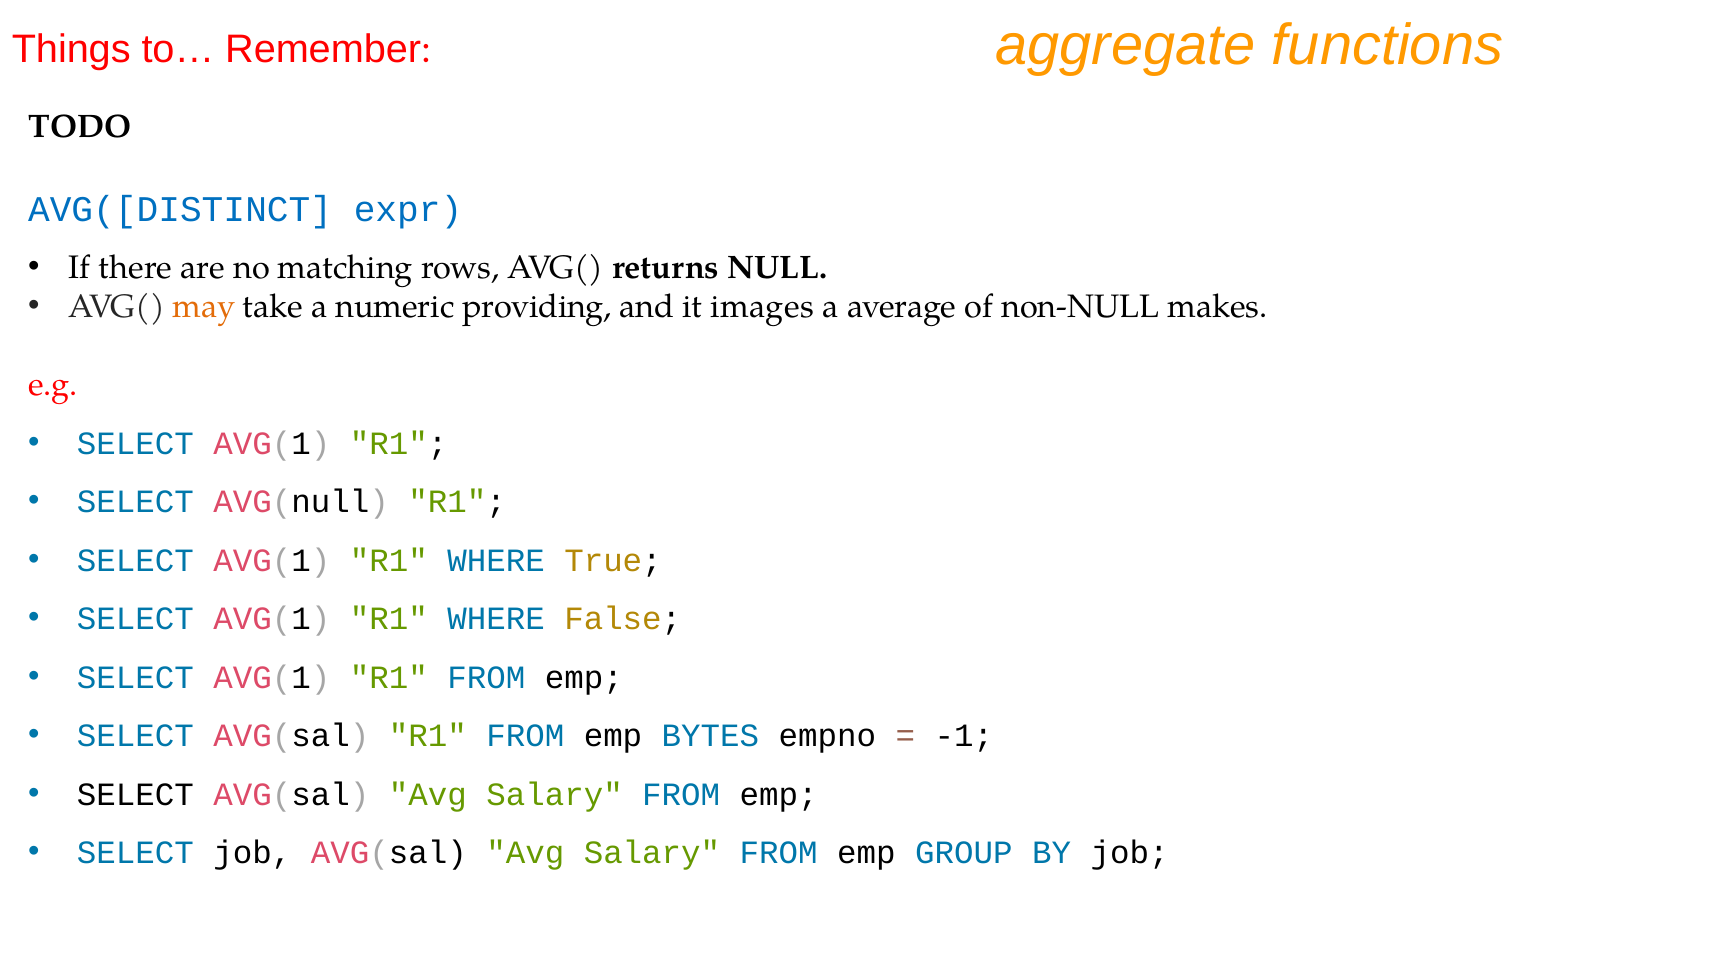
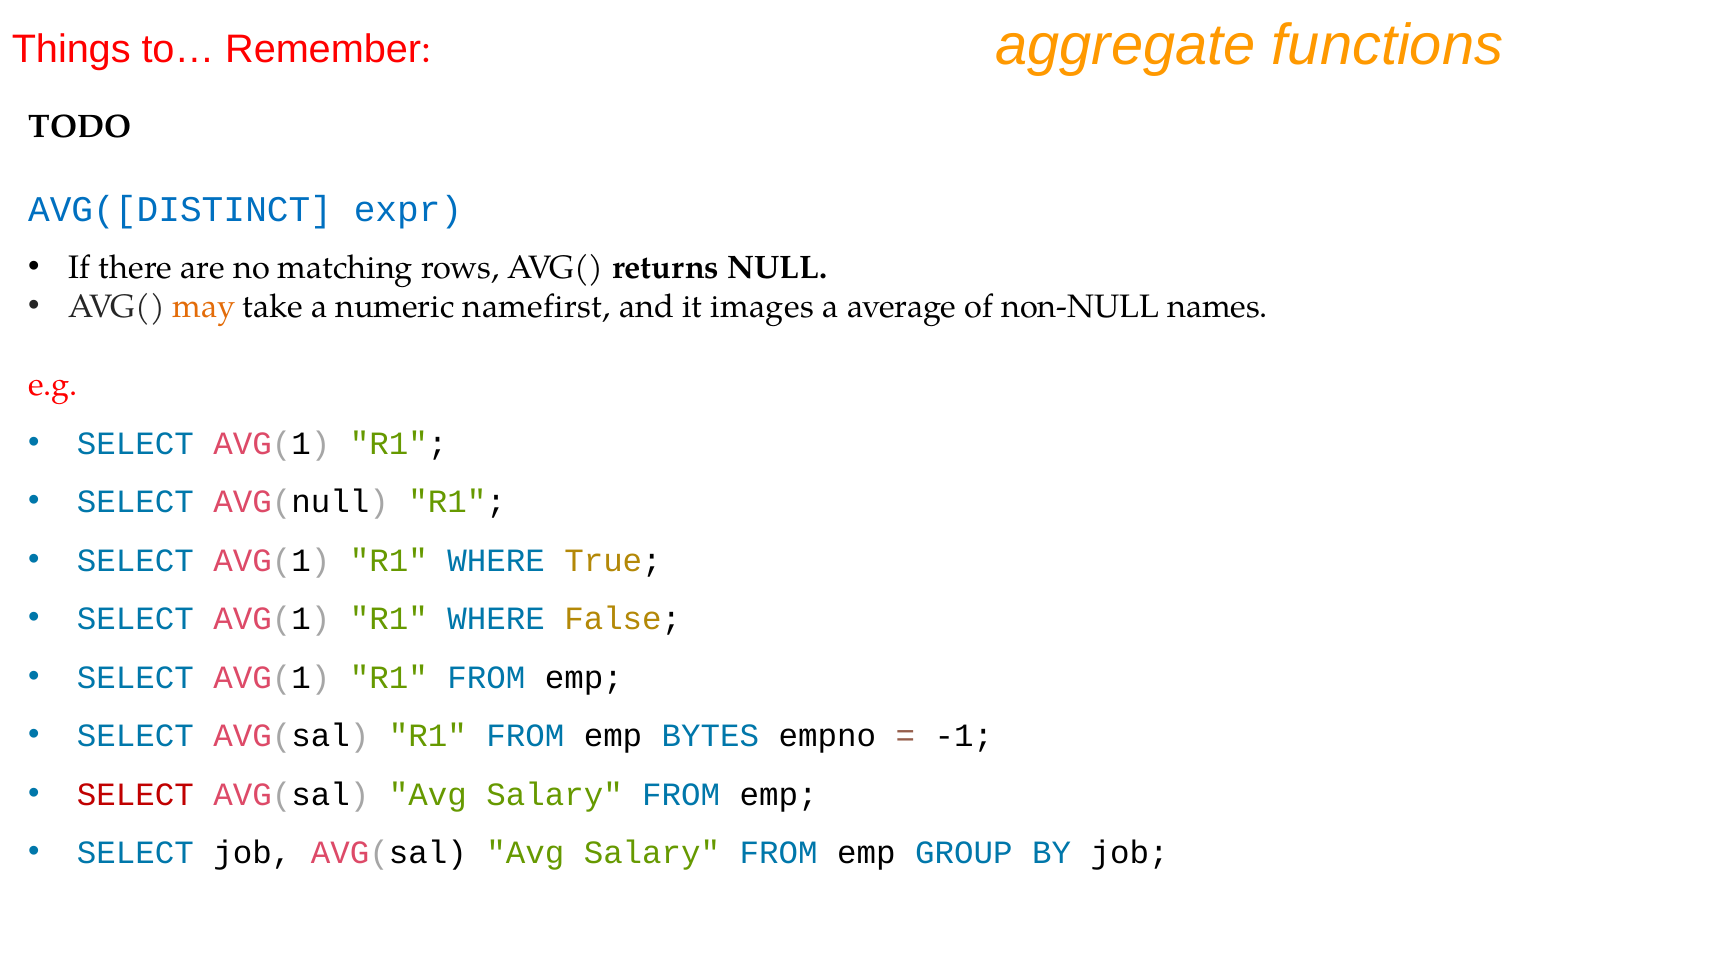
providing: providing -> namefirst (537, 307)
makes: makes -> names (1218, 307)
SELECT colour: black -> red (135, 794)
